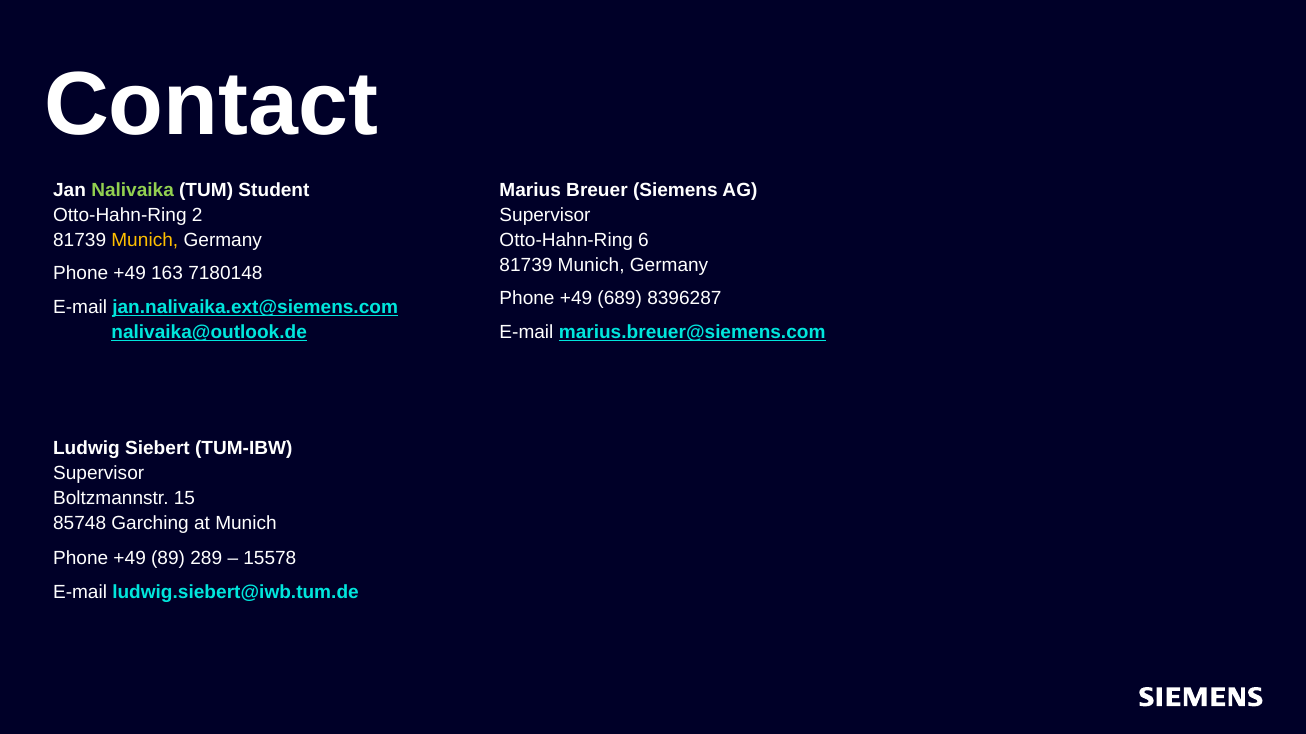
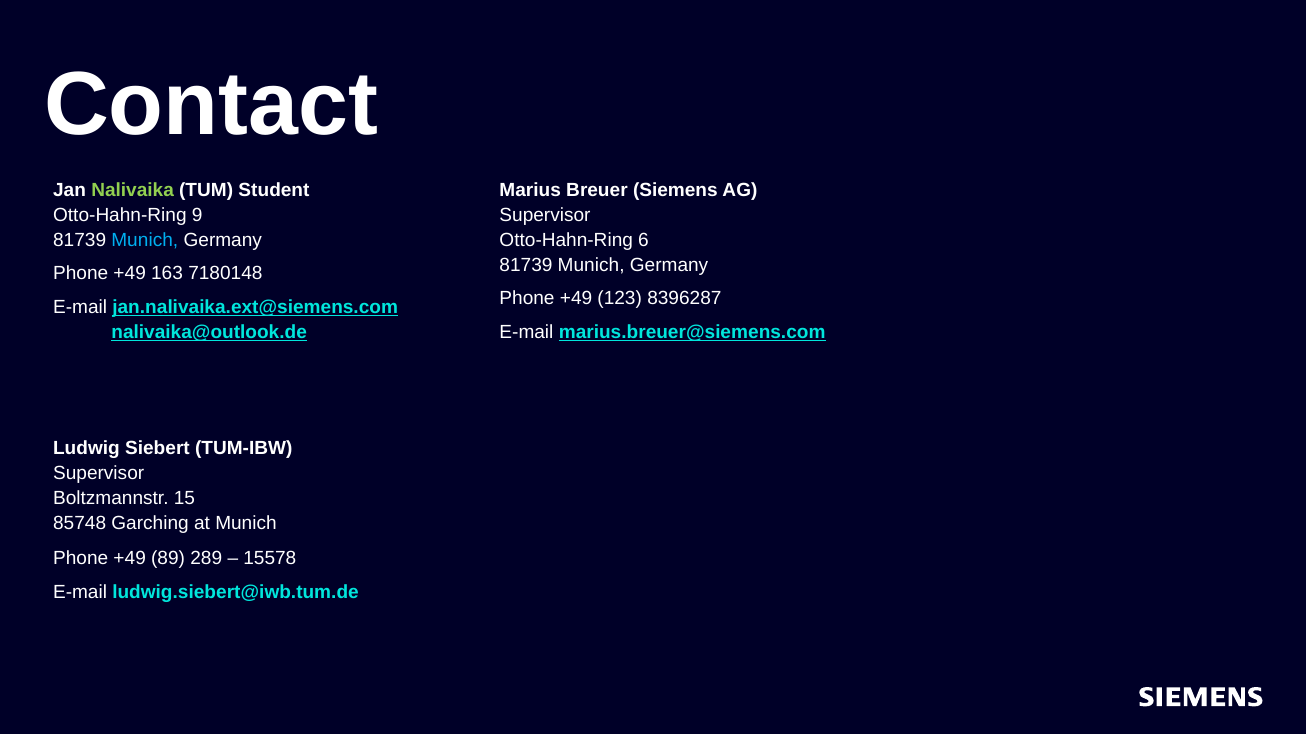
2: 2 -> 9 (197, 215)
Munich colour: yellow -> light blue (145, 241)
689: 689 -> 123 (620, 299)
